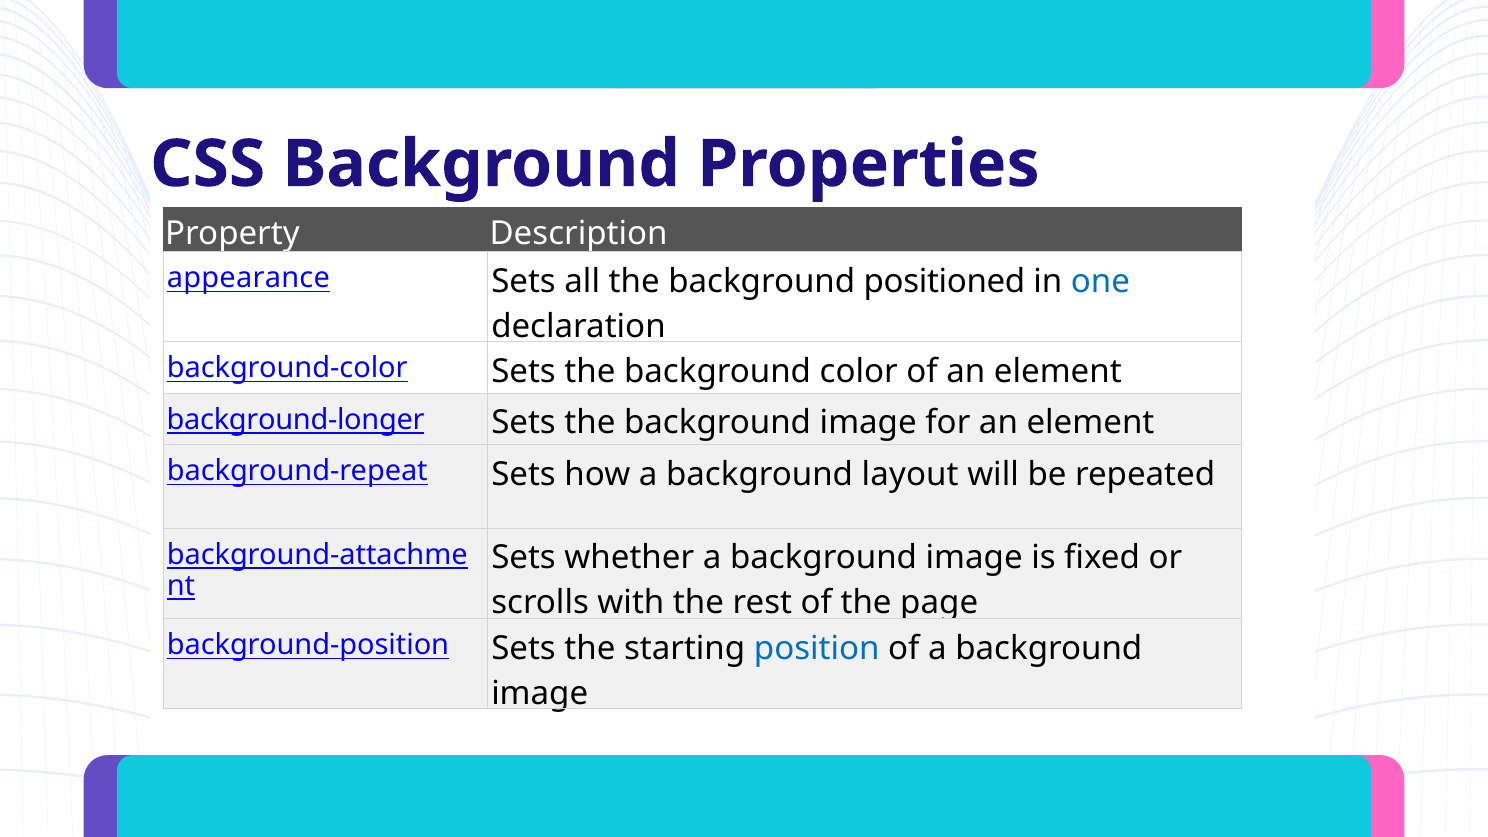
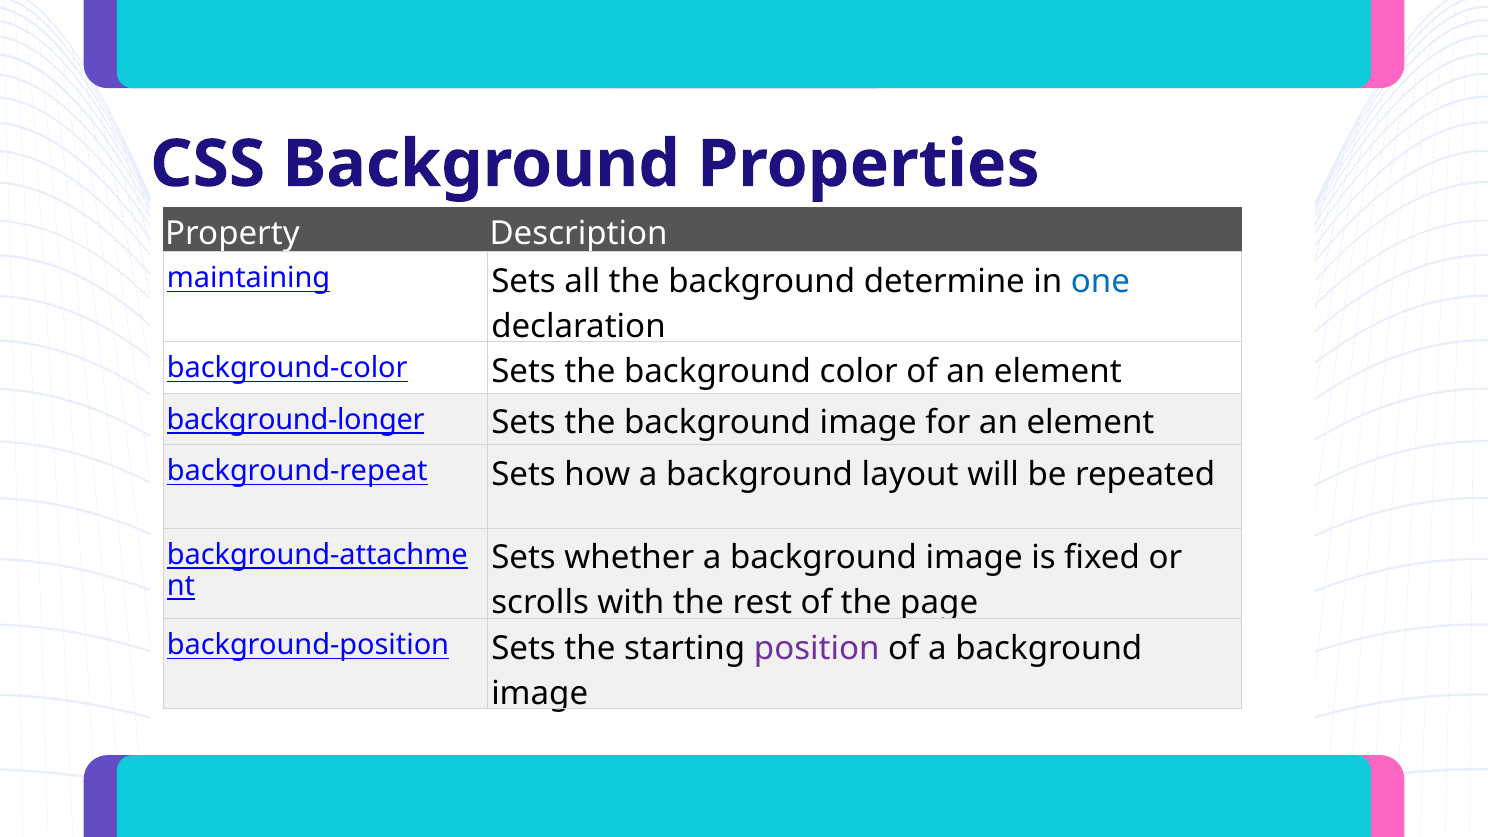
appearance: appearance -> maintaining (249, 278)
positioned: positioned -> determine (944, 281)
position colour: blue -> purple (817, 648)
